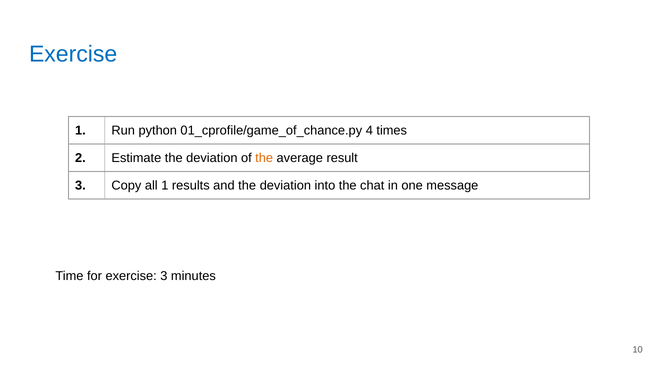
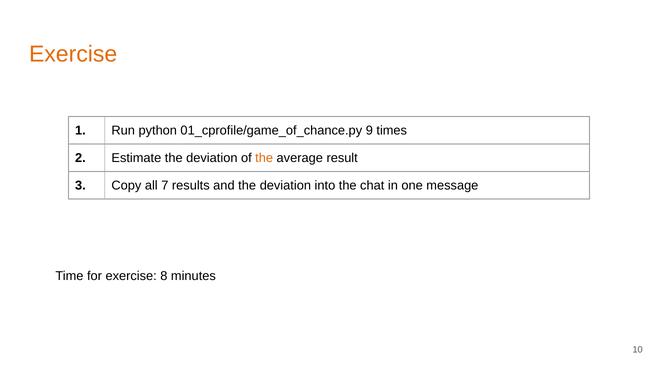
Exercise colour: blue -> orange (73, 54)
4: 4 -> 9 (369, 130)
all 1: 1 -> 7 (165, 186)
exercise 3: 3 -> 8 (164, 276)
